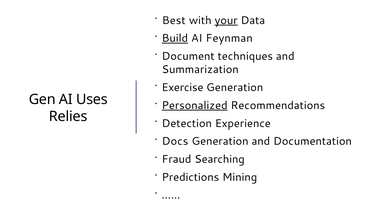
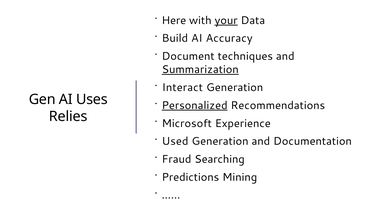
Best: Best -> Here (174, 20)
Build underline: present -> none (175, 38)
Feynman: Feynman -> Accuracy (229, 38)
Summarization underline: none -> present (200, 70)
Exercise: Exercise -> Interact (182, 88)
Detection: Detection -> Microsoft (187, 124)
Docs: Docs -> Used (175, 141)
